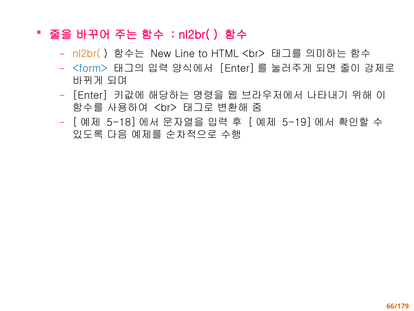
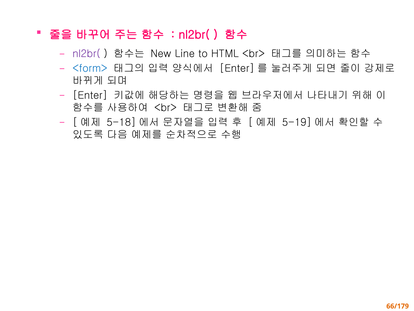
nl2br( colour: orange -> purple (86, 54)
